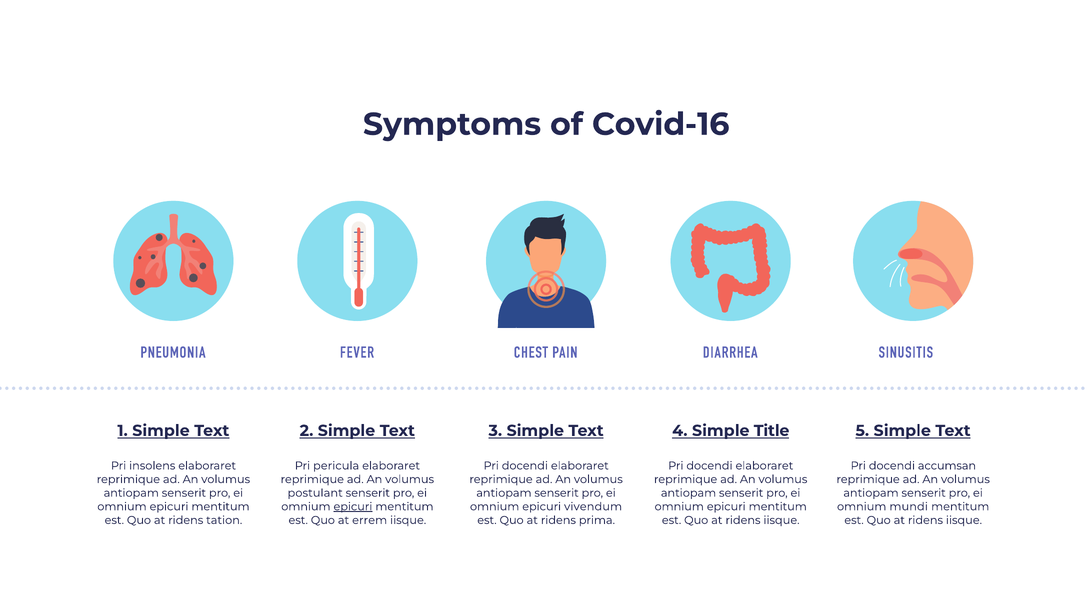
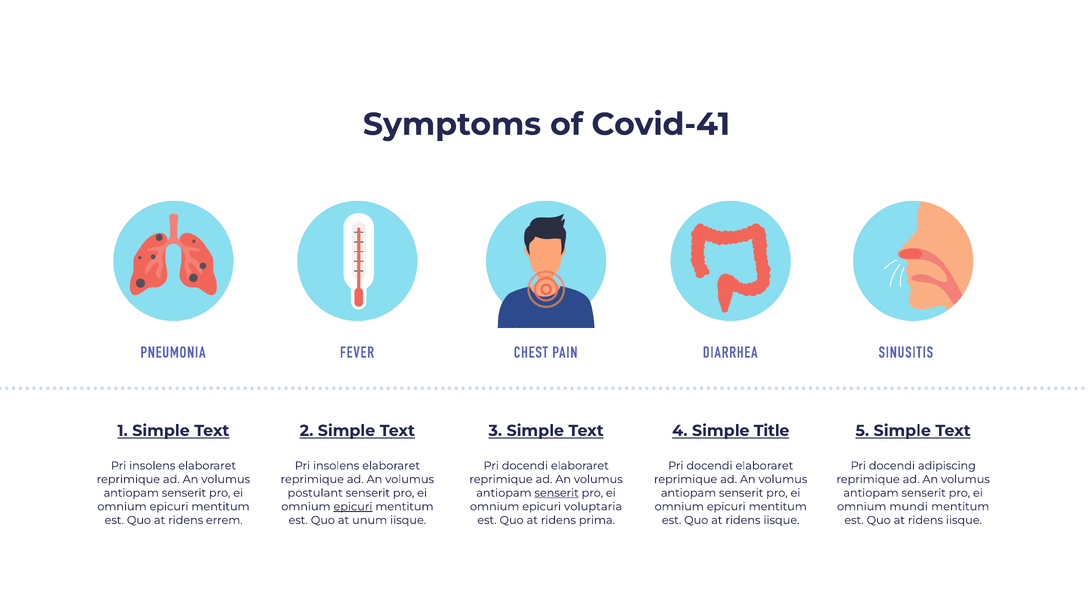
Covid-16: Covid-16 -> Covid-41 (661, 124)
pericula: pericula -> insolens (336, 466)
accumsan: accumsan -> adipiscing (947, 466)
senserit underline: none -> present (557, 493)
vivendum: vivendum -> voluptaria (593, 507)
tation: tation -> errem (224, 520)
errem: errem -> unum (370, 520)
